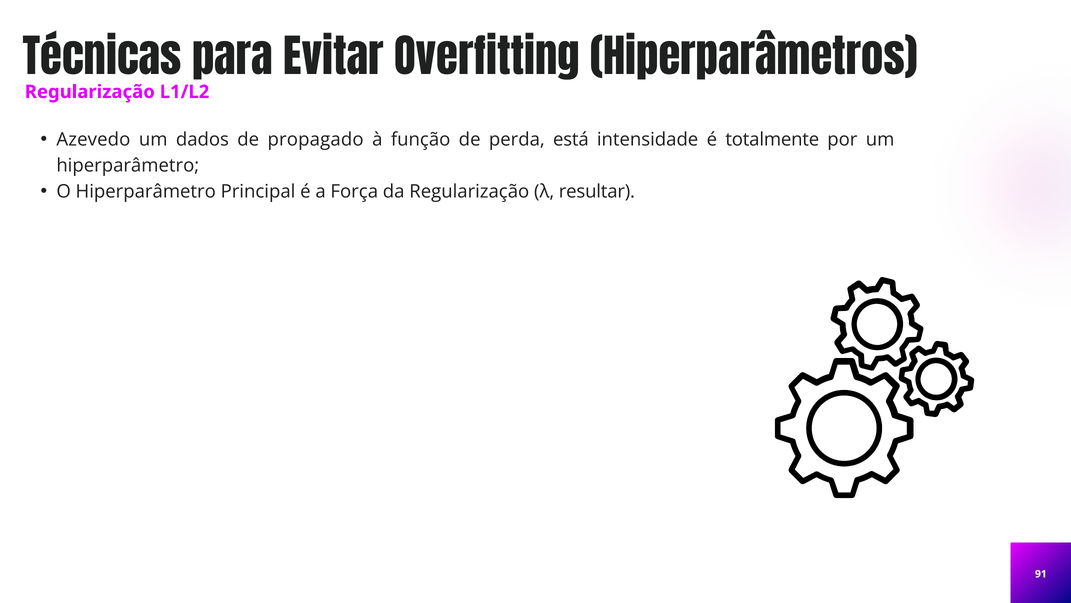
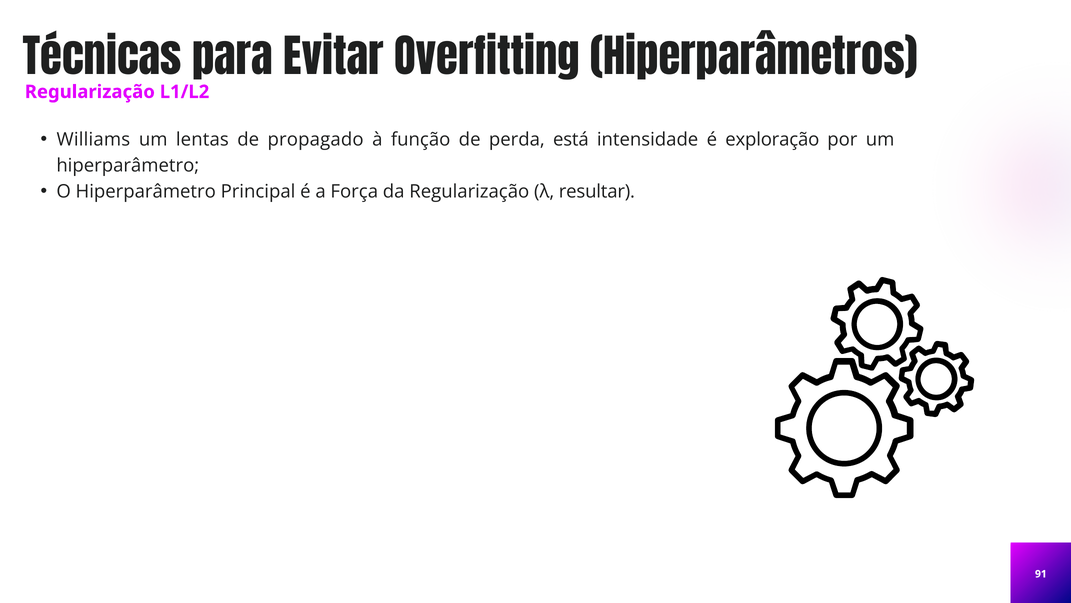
Azevedo: Azevedo -> Williams (93, 140)
dados: dados -> lentas (202, 140)
totalmente: totalmente -> exploração (772, 140)
